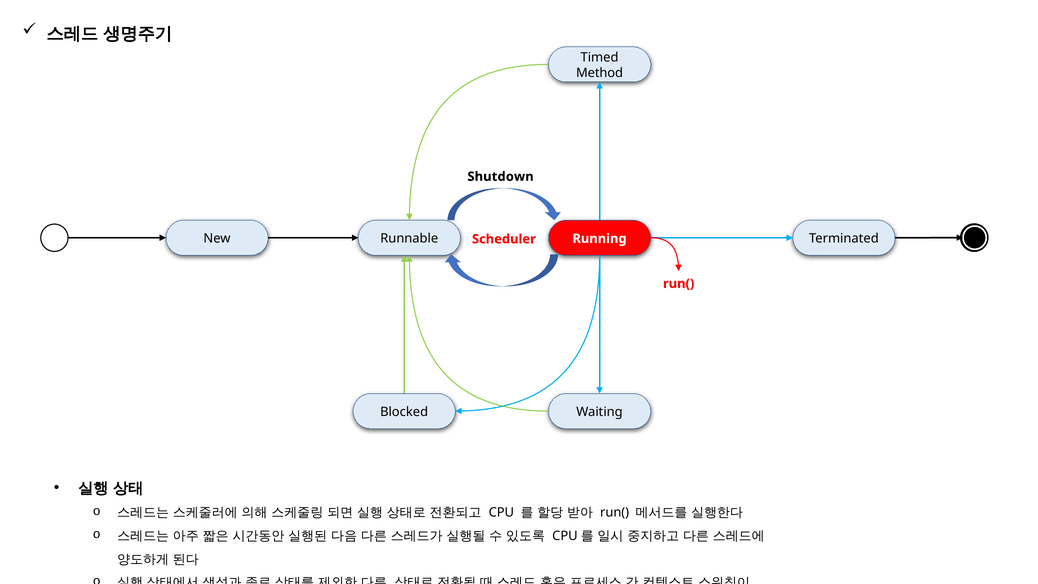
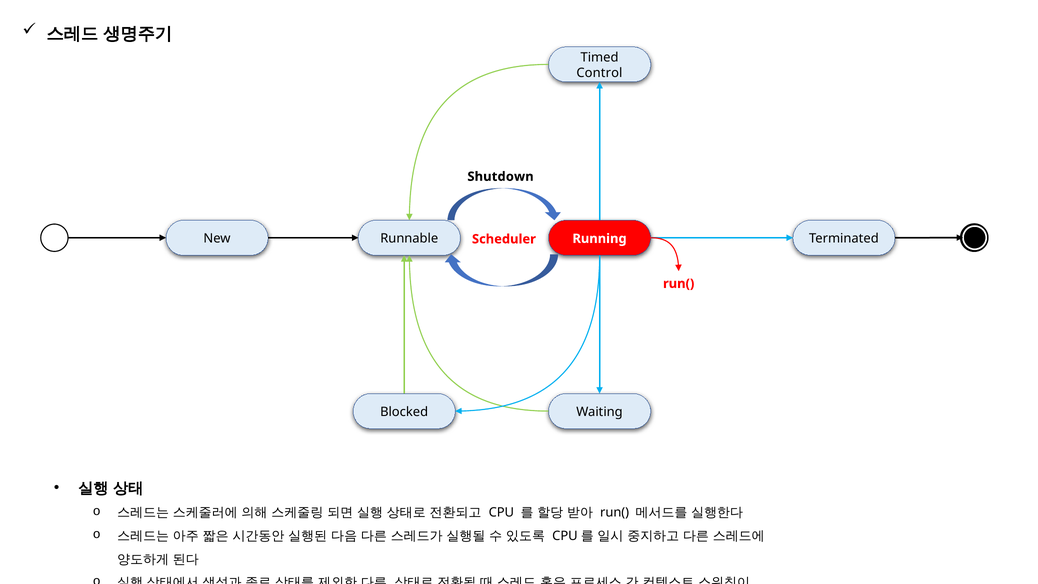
Method: Method -> Control (599, 73)
